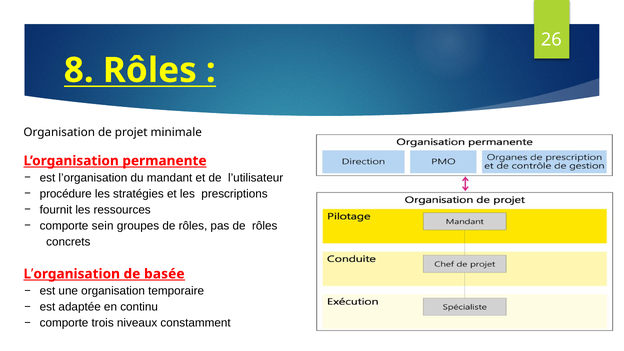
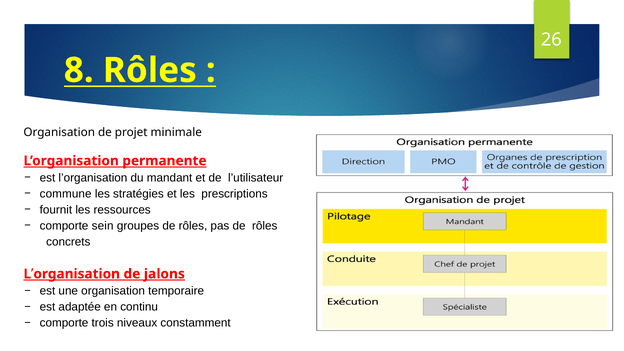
procédure: procédure -> commune (66, 194)
basée: basée -> jalons (164, 274)
